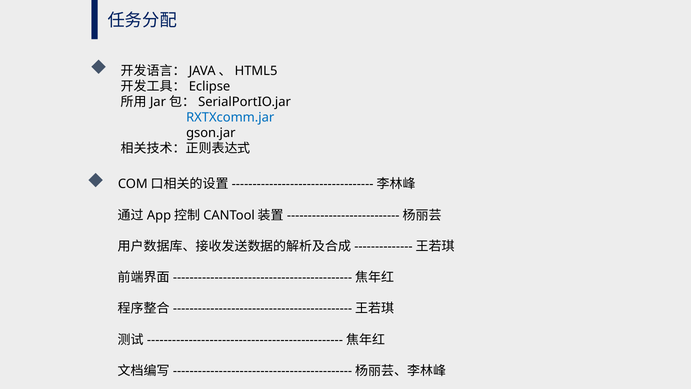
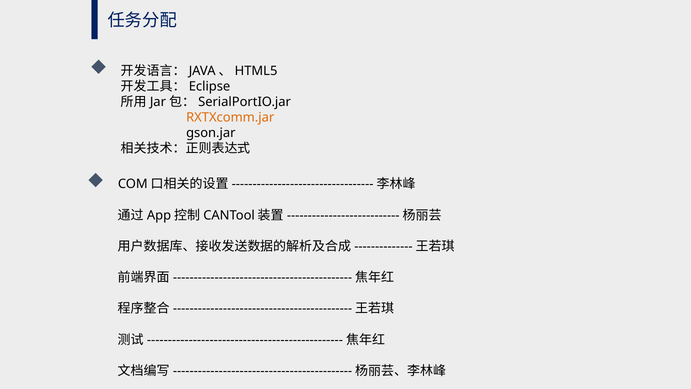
RXTXcomm.jar colour: blue -> orange (230, 117)
